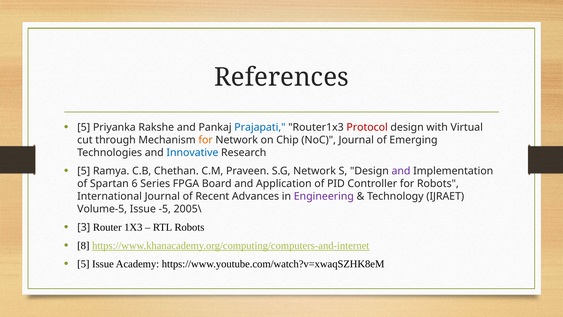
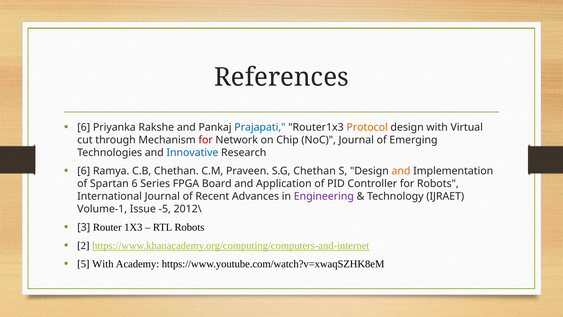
5: 5 -> 6 (84, 127)
Protocol colour: red -> orange (367, 127)
for colour: orange -> red (206, 140)
5: 5 -> 6 (84, 171)
S.G Network: Network -> Chethan (315, 171)
and colour: purple -> orange (401, 171)
Volume-5: Volume-5 -> Volume-1 (102, 209)
2005\: 2005\ -> 2012\ (188, 209)
8: 8 -> 2 (83, 246)
5 Issue: Issue -> With (103, 264)
